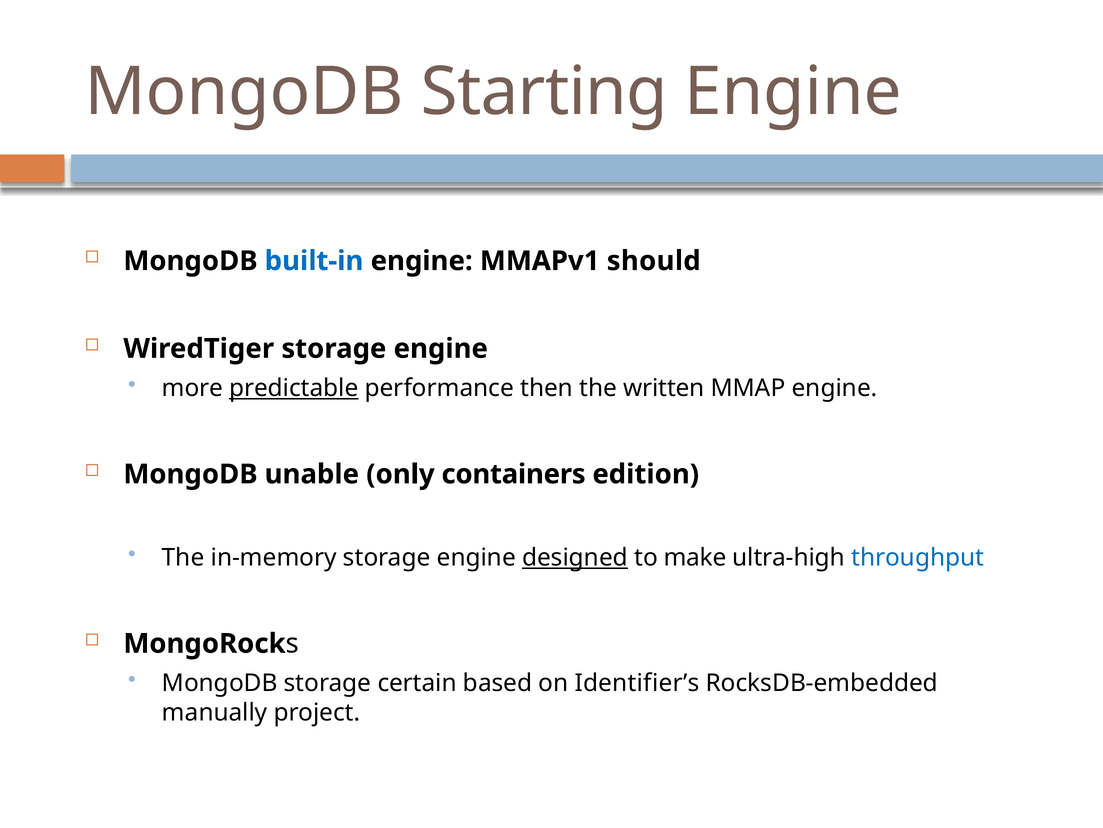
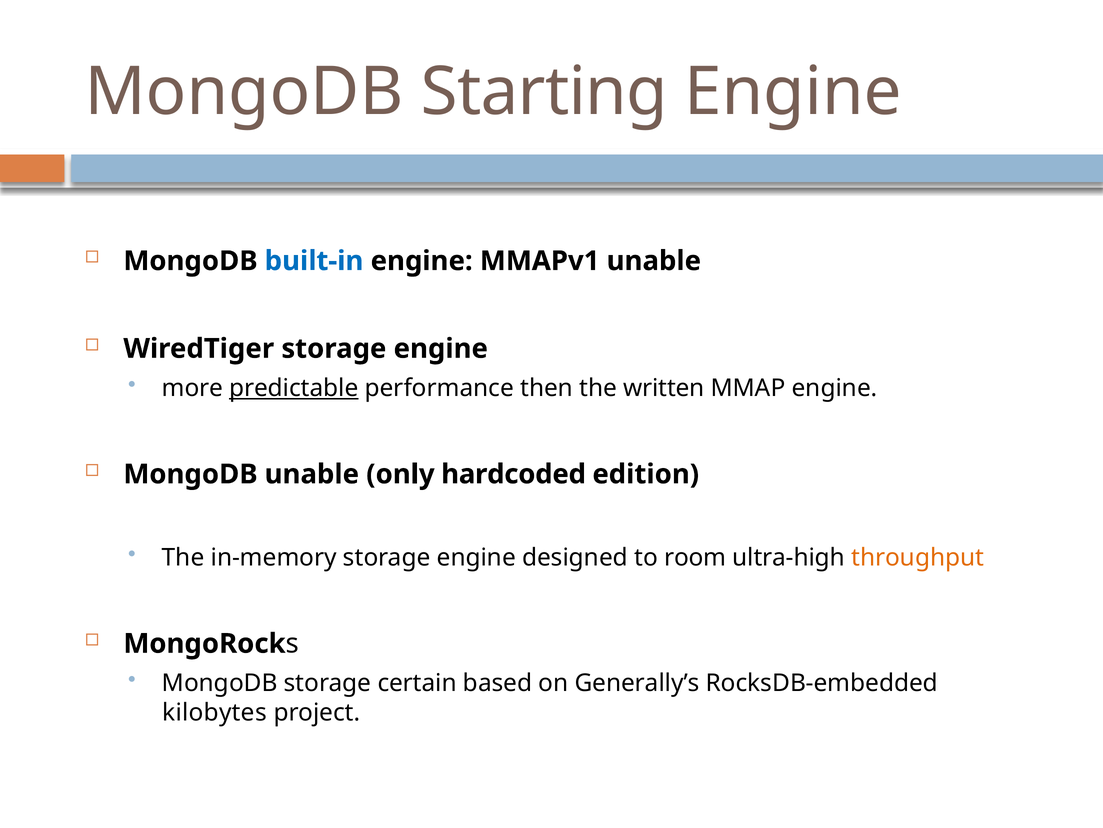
MMAPv1 should: should -> unable (654, 261)
containers: containers -> hardcoded (514, 474)
designed underline: present -> none (575, 557)
make: make -> room (695, 557)
throughput colour: blue -> orange (918, 557)
Identifier’s: Identifier’s -> Generally’s (637, 683)
manually: manually -> kilobytes (215, 712)
